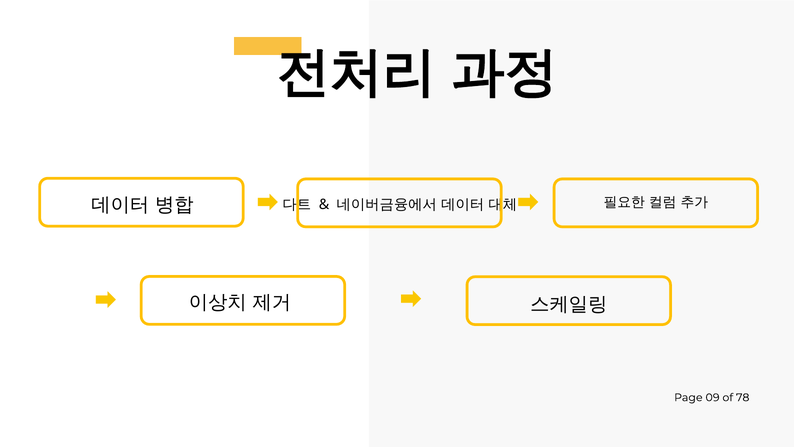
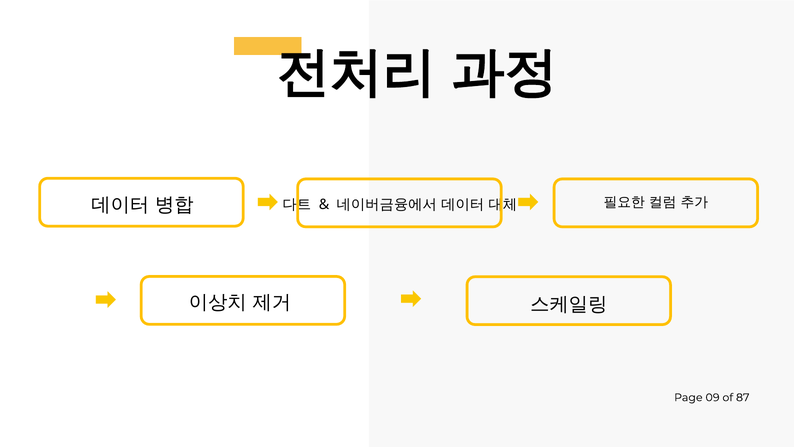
78: 78 -> 87 (743, 397)
